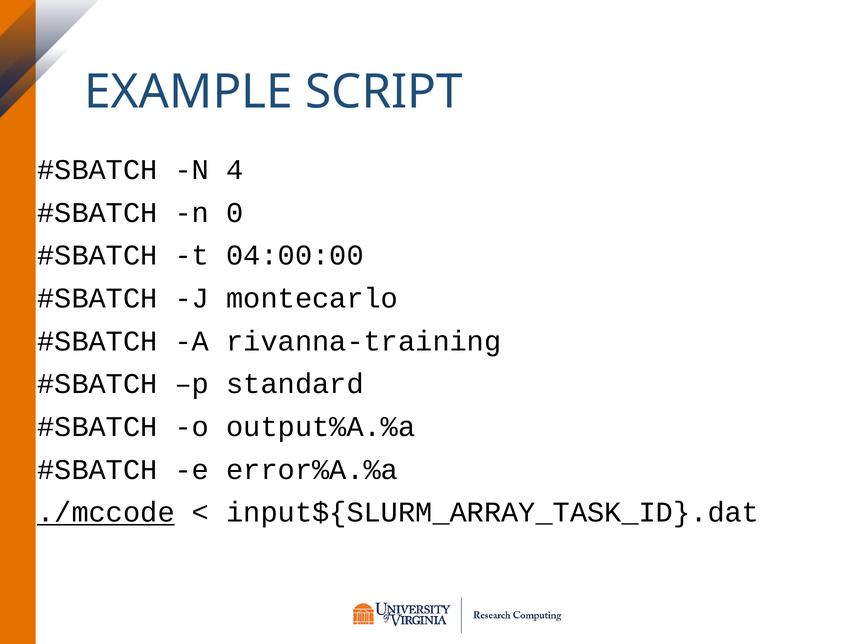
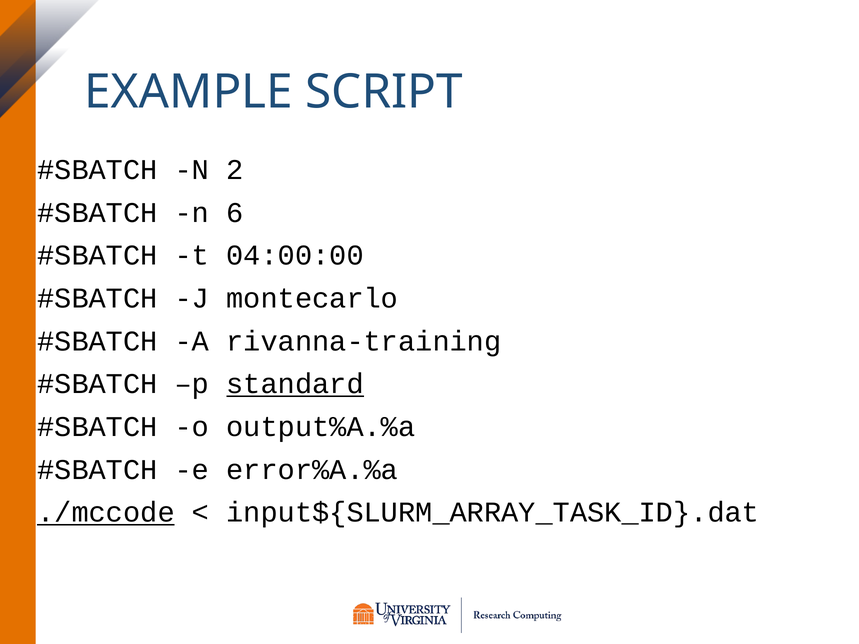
4: 4 -> 2 (235, 170)
0: 0 -> 6 (235, 213)
standard underline: none -> present (295, 384)
